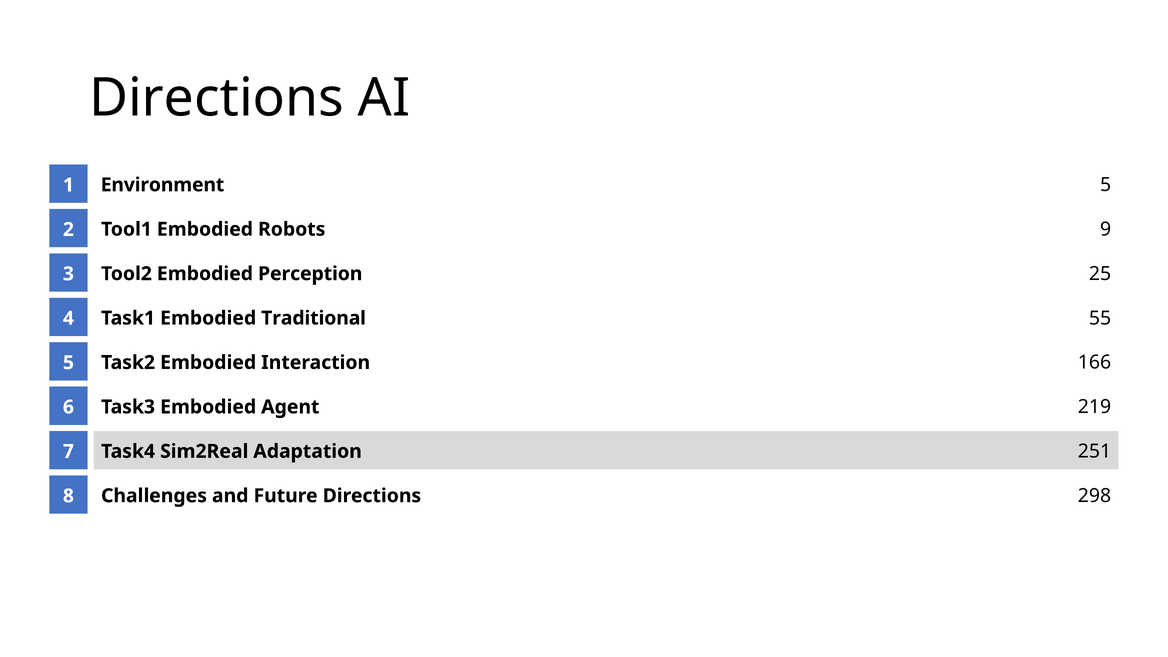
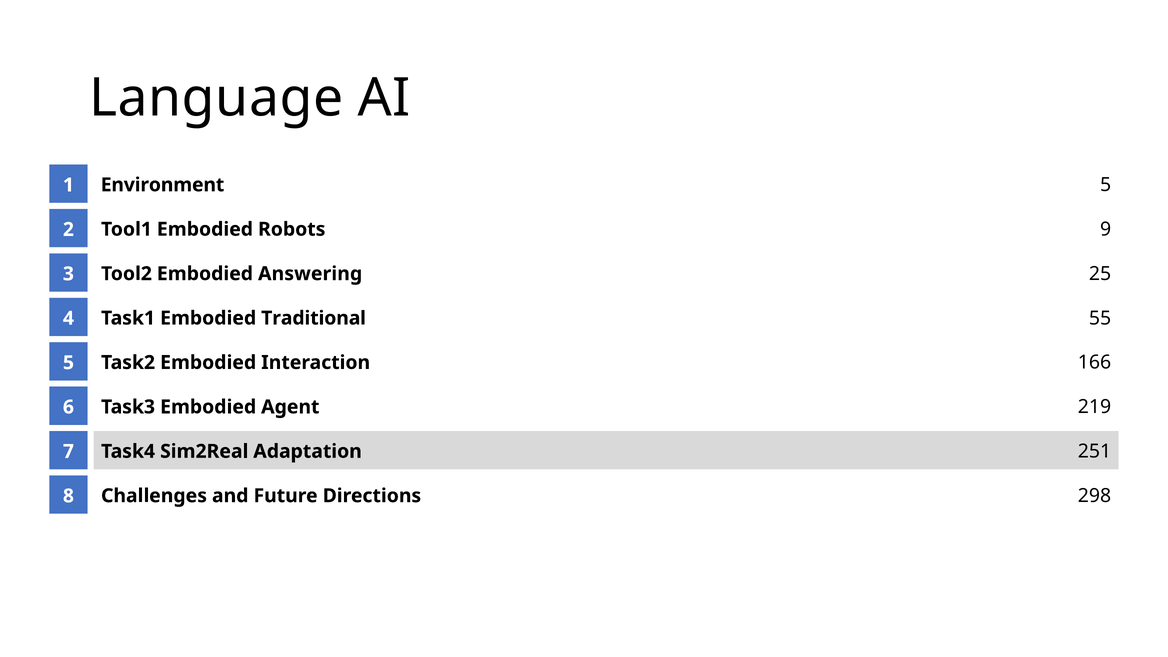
Directions: Directions -> Language (216, 98)
Perception: Perception -> Answering (310, 274)
